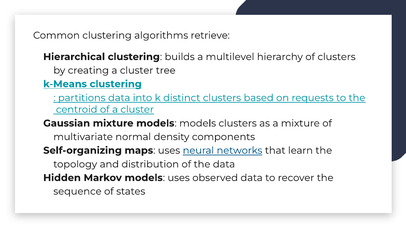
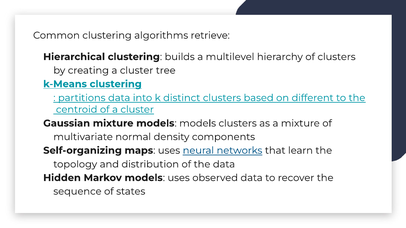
requests: requests -> different (313, 98)
